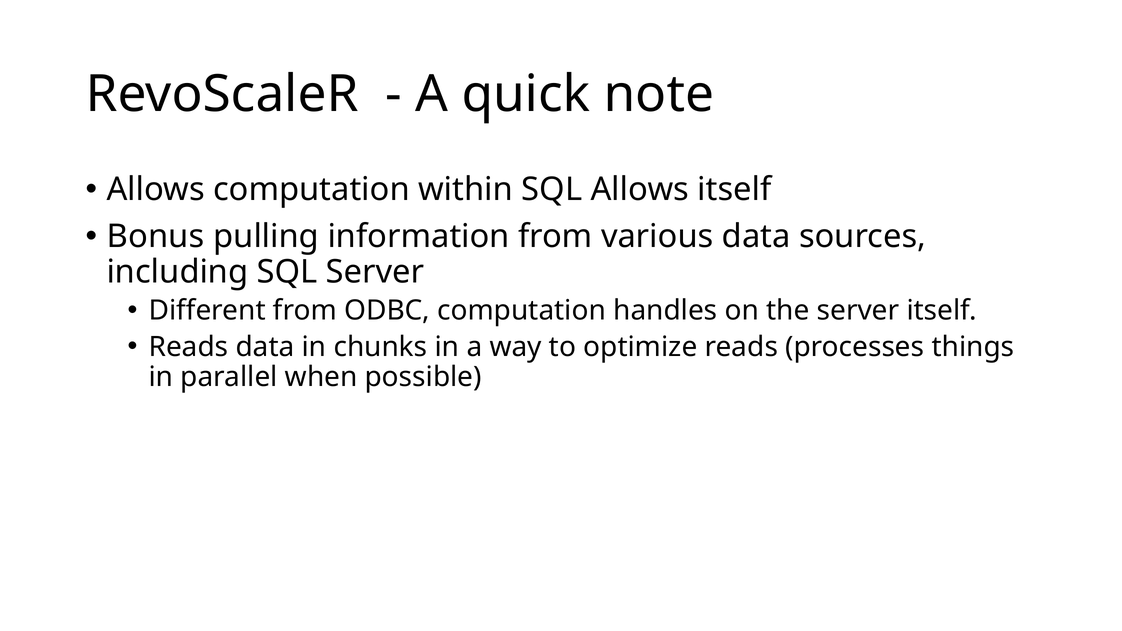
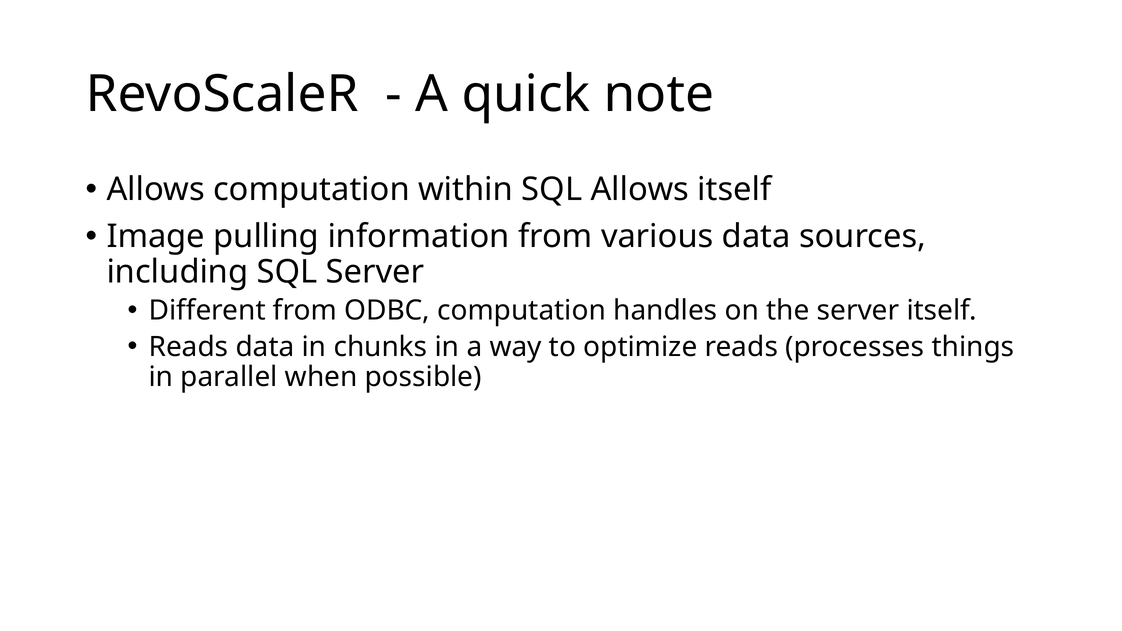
Bonus: Bonus -> Image (156, 237)
